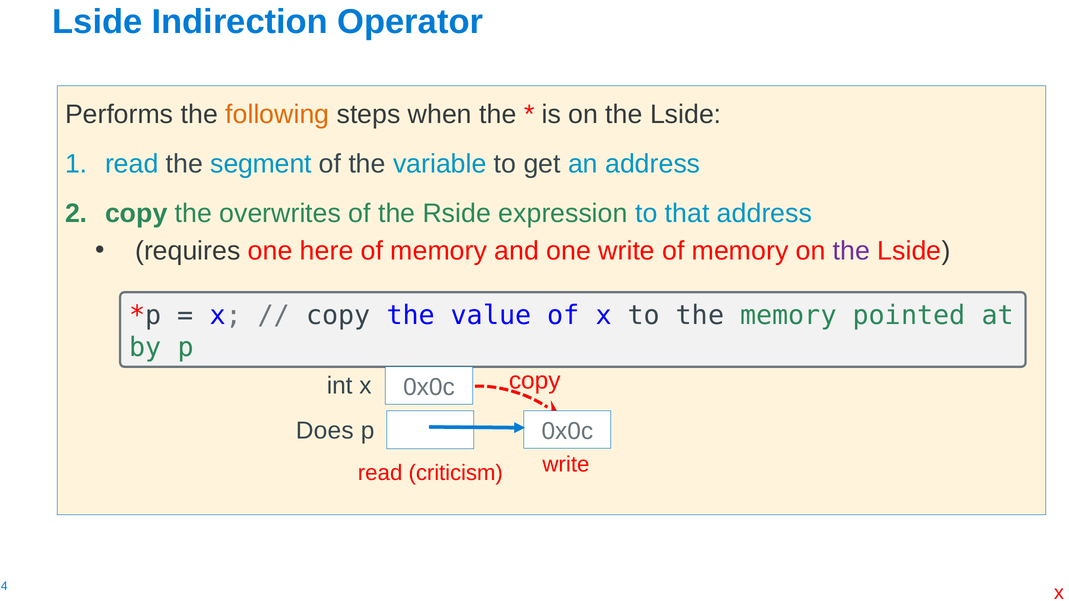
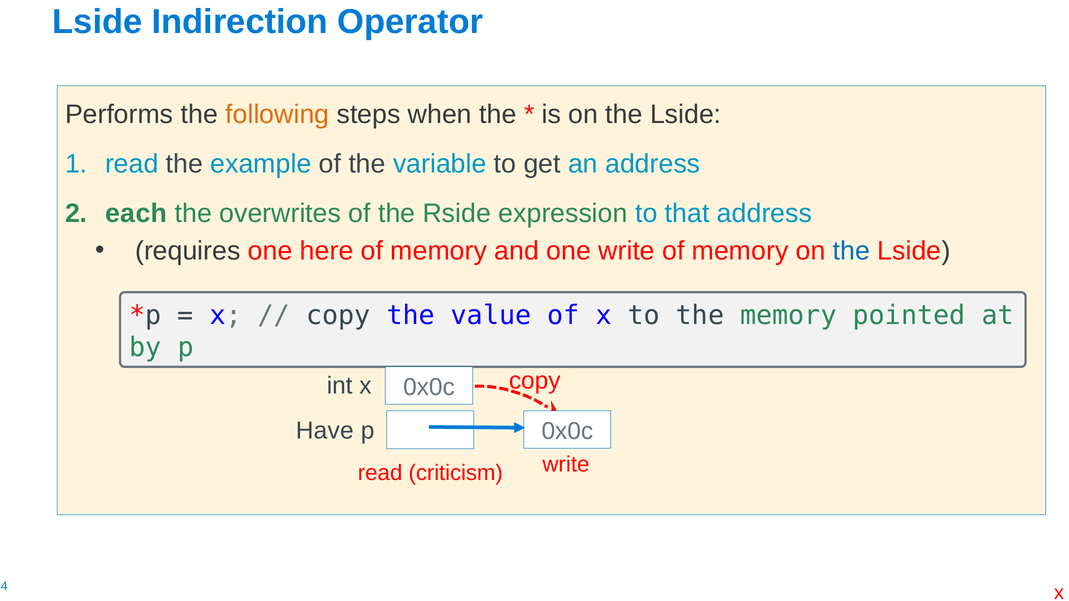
segment: segment -> example (261, 164)
copy: copy -> each (136, 214)
the colour: purple -> blue (851, 251)
Does: Does -> Have (325, 431)
